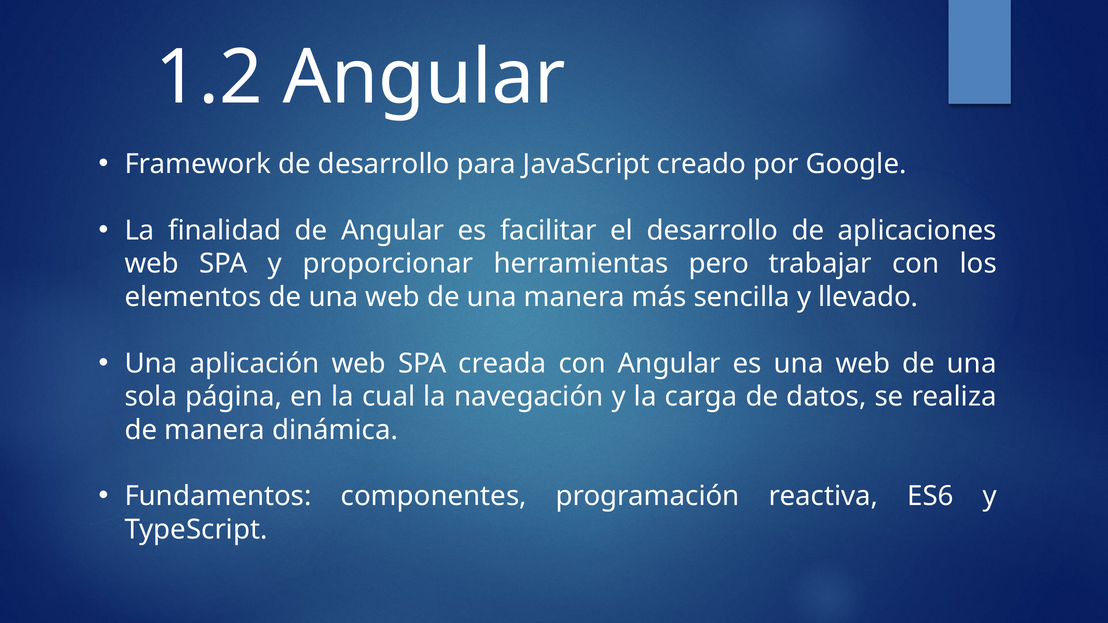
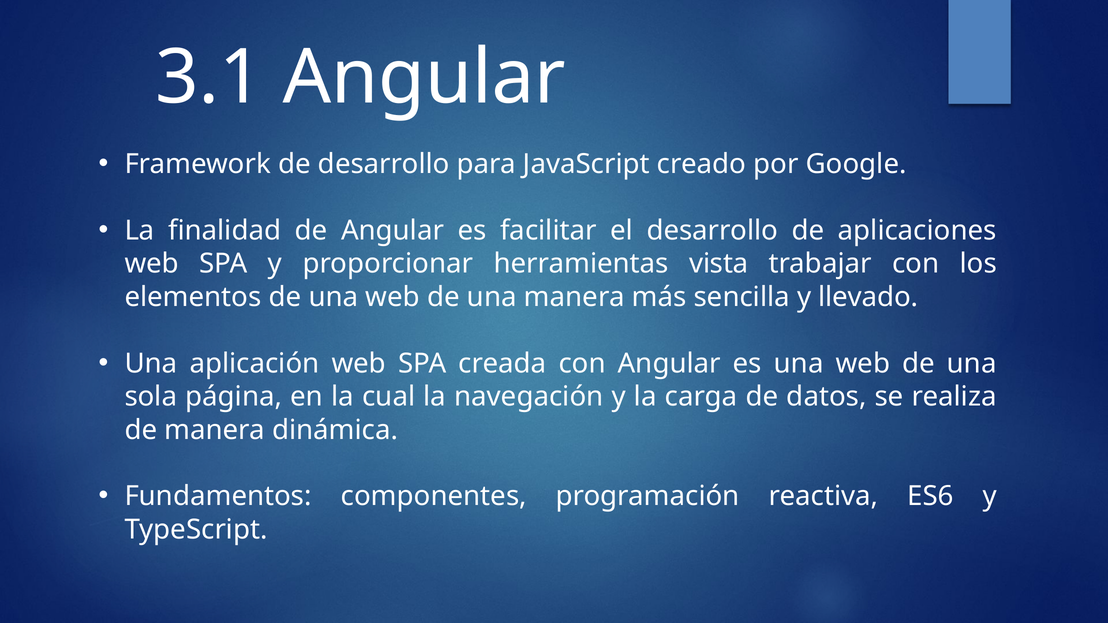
1.2: 1.2 -> 3.1 (209, 77)
pero: pero -> vista (719, 264)
